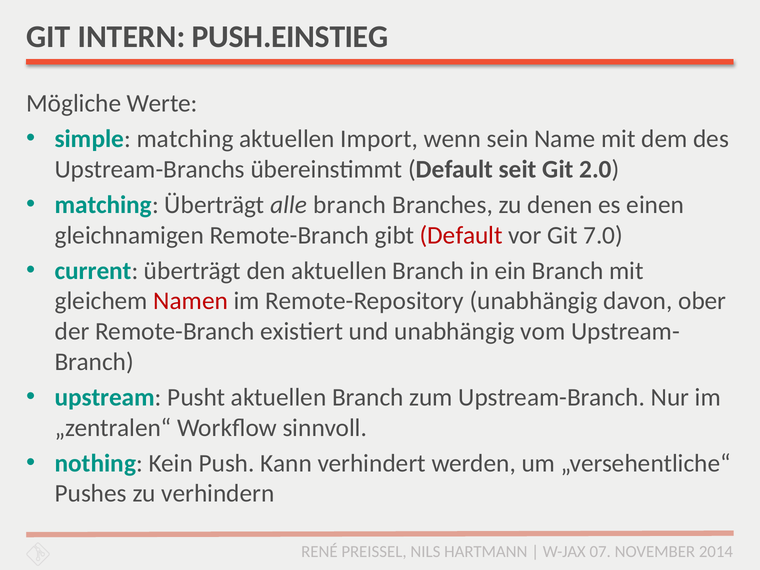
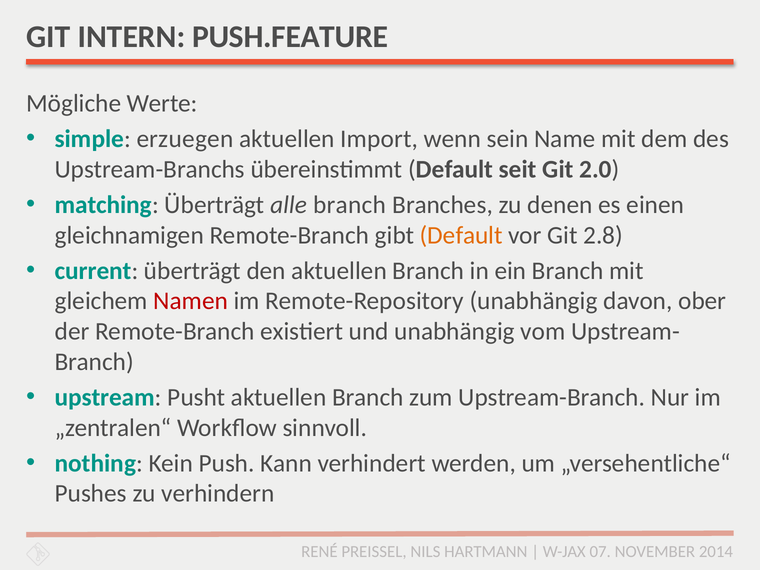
PUSH.EINSTIEG: PUSH.EINSTIEG -> PUSH.FEATURE (290, 37)
simple matching: matching -> erzuegen (185, 139)
Default colour: red -> orange (461, 235)
7.0: 7.0 -> 2.8 (603, 235)
